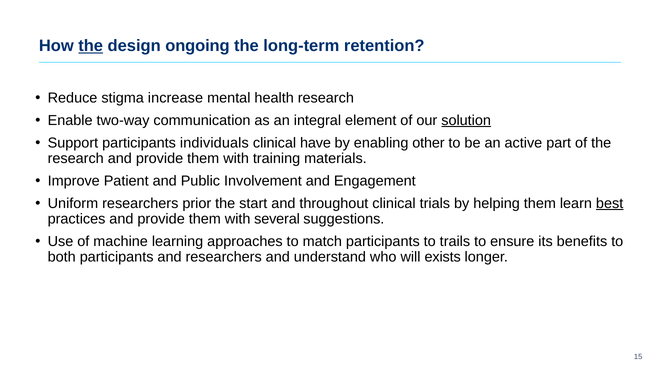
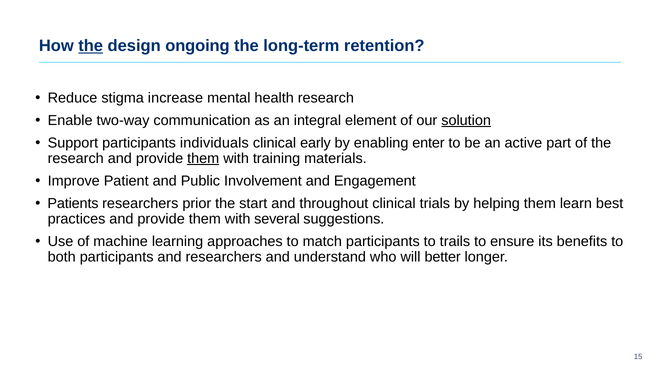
have: have -> early (315, 143)
other: other -> enter (429, 143)
them underline: none -> present (203, 159)
Uniform: Uniform -> Patients (73, 203)
best underline: present -> none (610, 203)
exists: exists -> better (443, 257)
